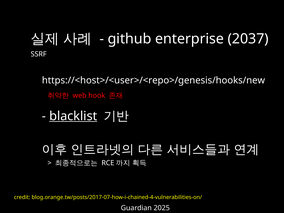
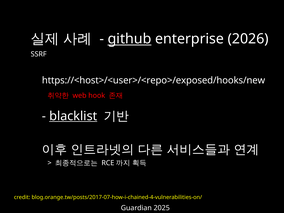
github underline: none -> present (130, 39)
2037: 2037 -> 2026 (248, 39)
https://<host>/<user>/<repo>/genesis/hooks/new: https://<host>/<user>/<repo>/genesis/hooks/new -> https://<host>/<user>/<repo>/exposed/hooks/new (153, 80)
